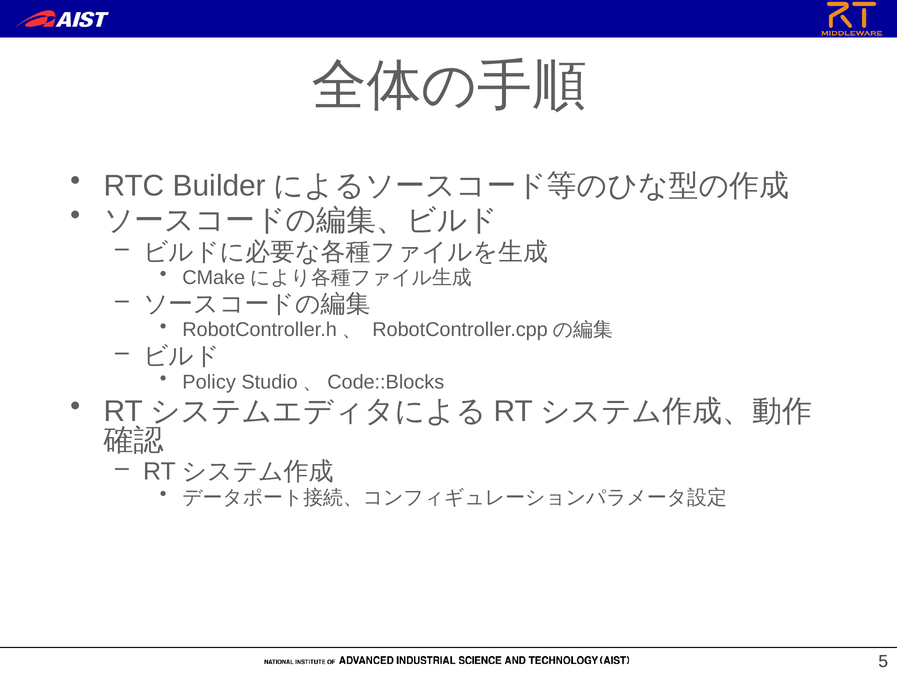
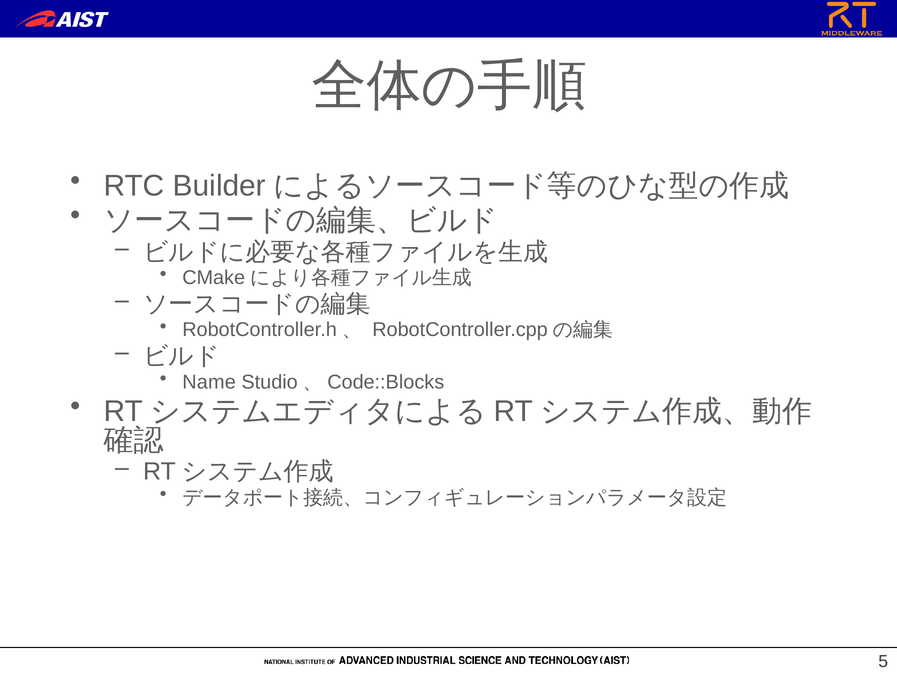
Policy: Policy -> Name (209, 382)
